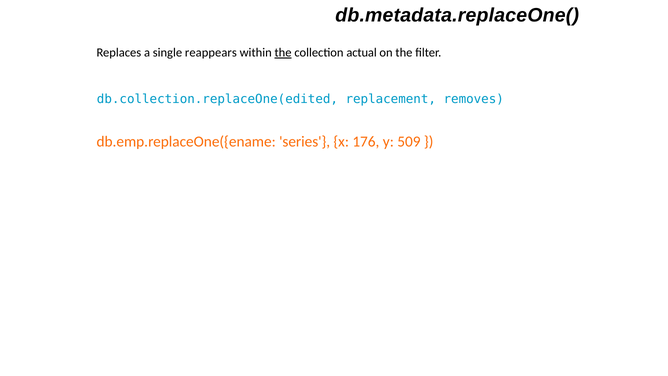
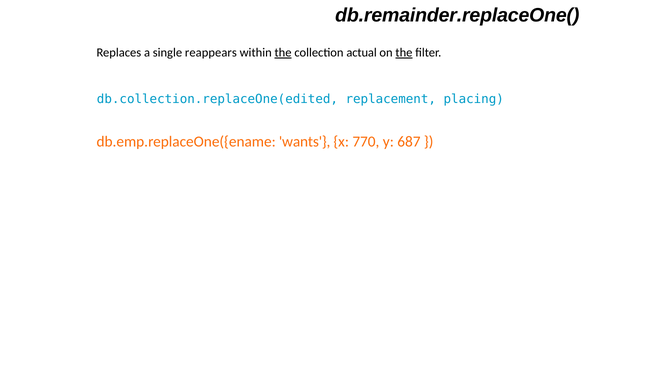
db.metadata.replaceOne(: db.metadata.replaceOne( -> db.remainder.replaceOne( (457, 16)
the underline: none -> present (404, 53)
removes: removes -> placing (474, 99)
series: series -> wants (305, 142)
176: 176 -> 770 (366, 142)
509: 509 -> 687 (409, 142)
